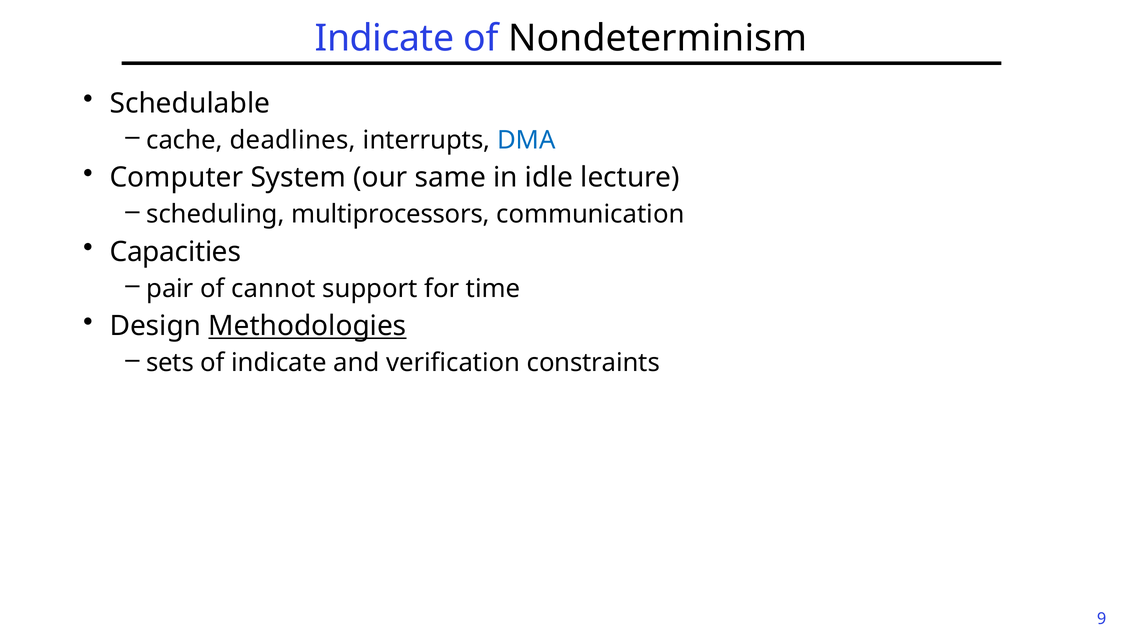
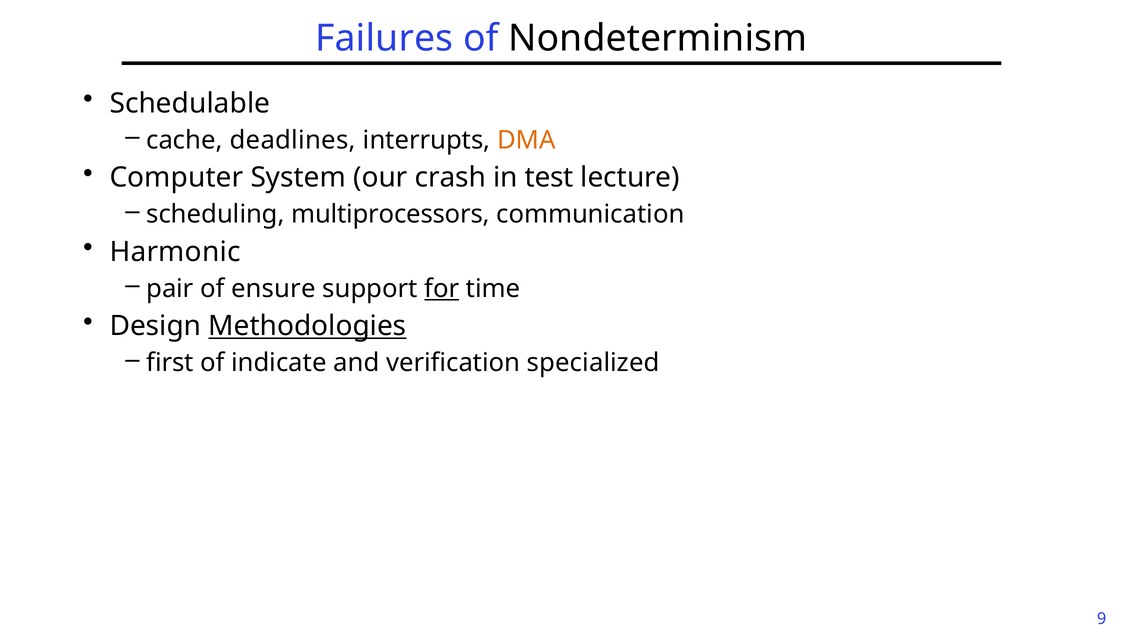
Indicate: Indicate -> Failures (384, 38)
DMA colour: blue -> orange (526, 140)
same: same -> crash (450, 178)
idle: idle -> test (549, 178)
Capacities: Capacities -> Harmonic (175, 252)
cannot: cannot -> ensure (273, 288)
for underline: none -> present (442, 288)
sets: sets -> first (170, 363)
constraints: constraints -> specialized (593, 363)
